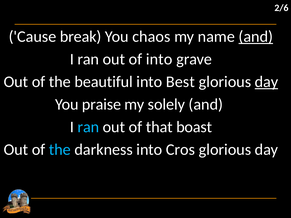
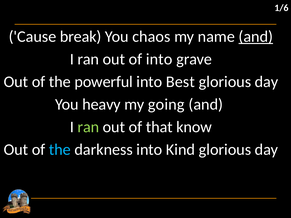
2/6: 2/6 -> 1/6 (281, 8)
beautiful: beautiful -> powerful (104, 82)
day underline: present -> none (266, 82)
praise: praise -> heavy (101, 105)
solely: solely -> going (166, 105)
ran colour: light blue -> light green (88, 127)
boast: boast -> know (194, 127)
Cros: Cros -> Kind (180, 150)
